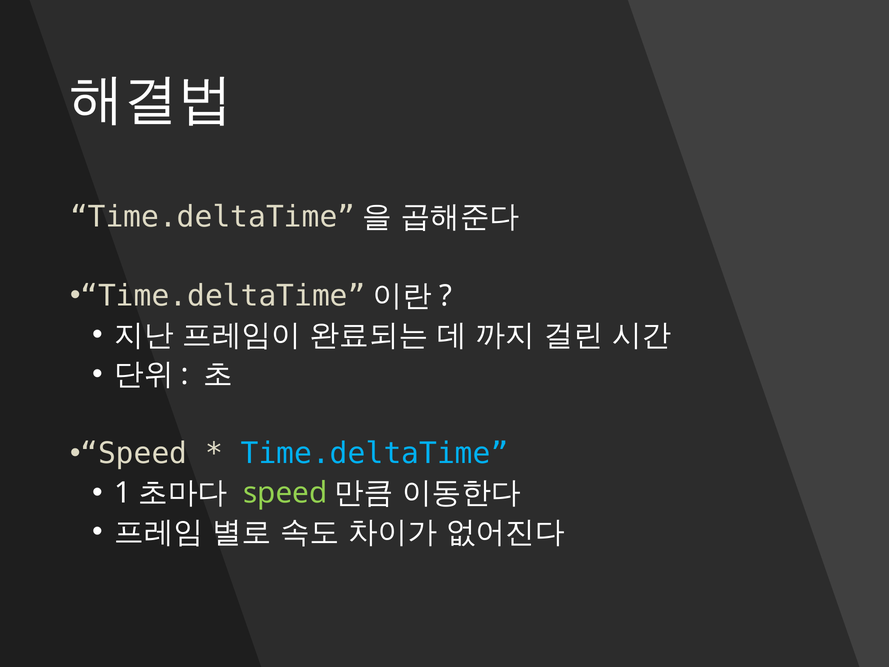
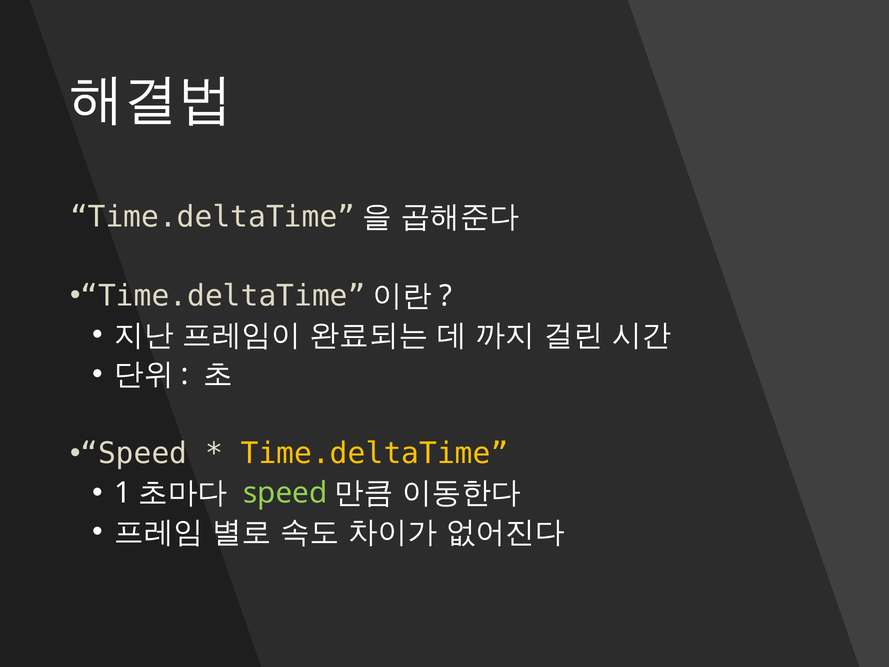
Time.deltaTime colour: light blue -> yellow (375, 453)
